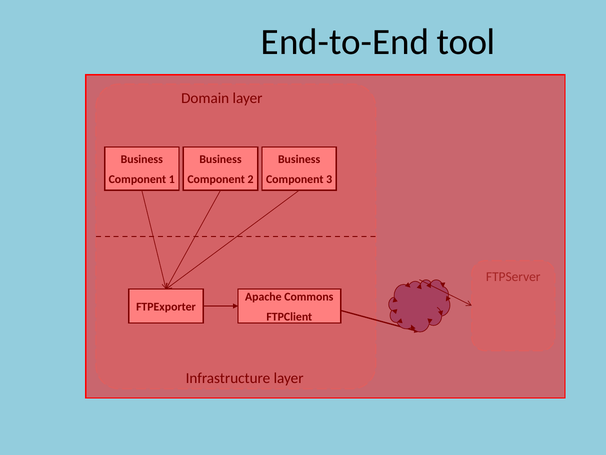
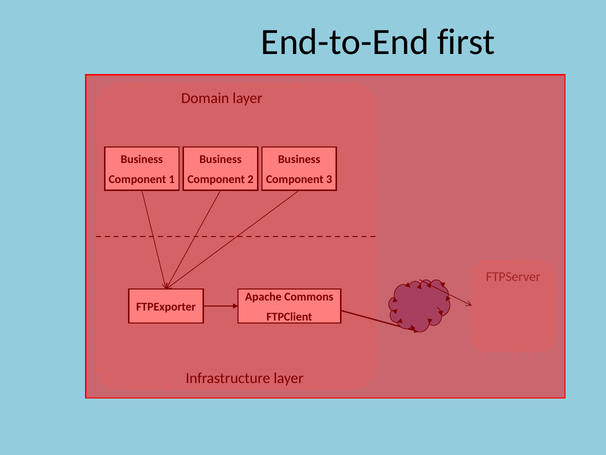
tool: tool -> first (466, 42)
